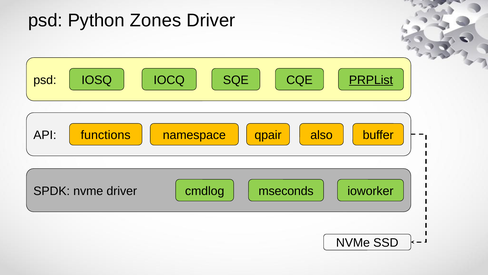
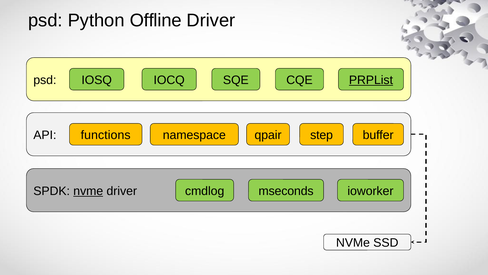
Zones: Zones -> Offline (156, 21)
also: also -> step (322, 135)
nvme underline: none -> present (88, 191)
